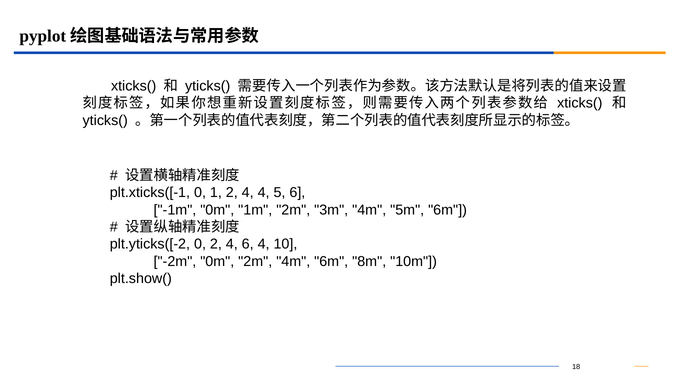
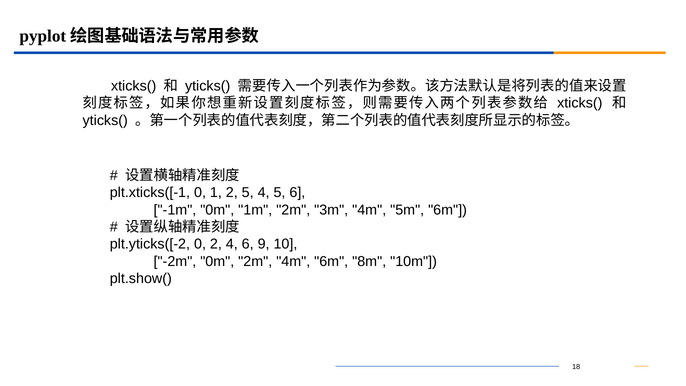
1 2 4: 4 -> 5 (248, 193)
6 4: 4 -> 9 (264, 244)
